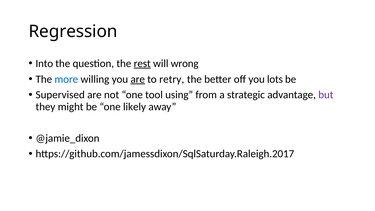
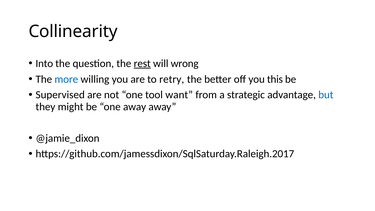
Regression: Regression -> Collinearity (73, 32)
are underline: present -> none (138, 79)
lots: lots -> this (275, 79)
using: using -> want (179, 95)
but colour: purple -> blue (326, 95)
one likely: likely -> away (135, 107)
